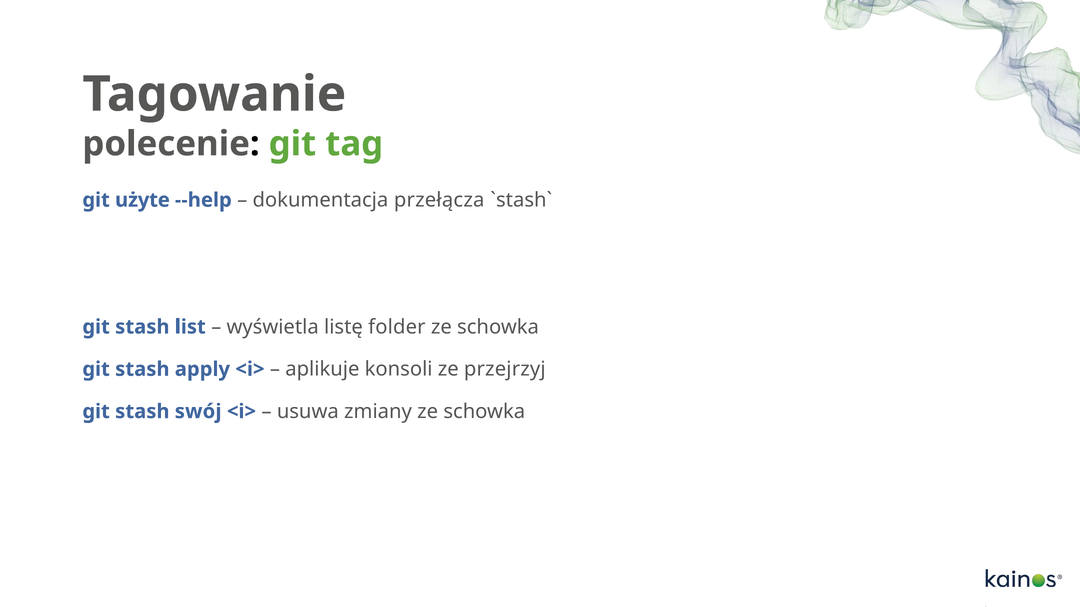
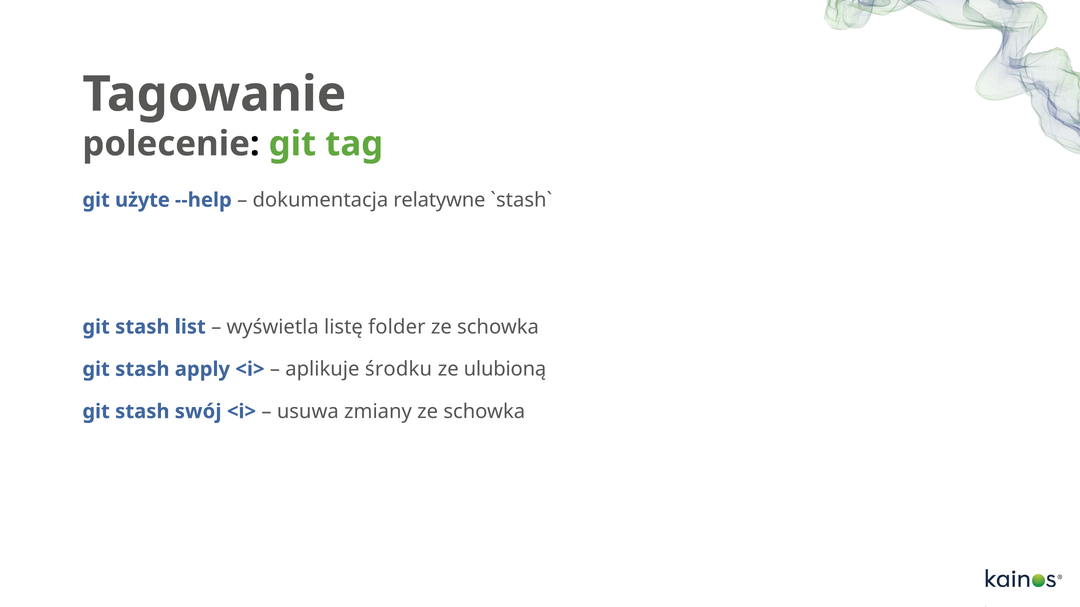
przełącza: przełącza -> relatywne (439, 200)
konsoli: konsoli -> środku (399, 369)
przejrzyj: przejrzyj -> ulubioną (505, 369)
